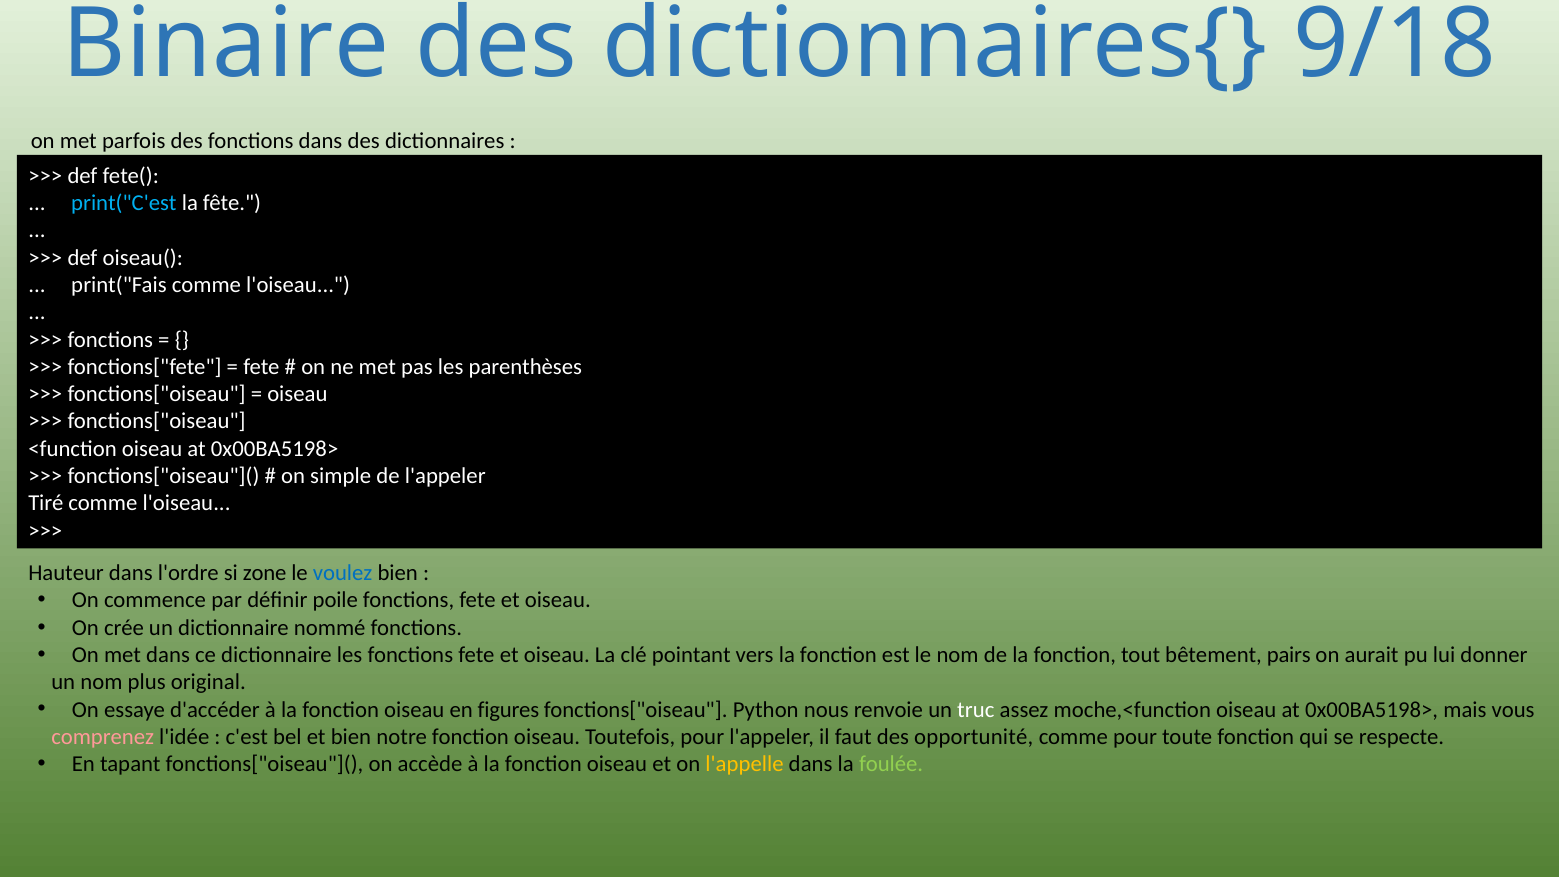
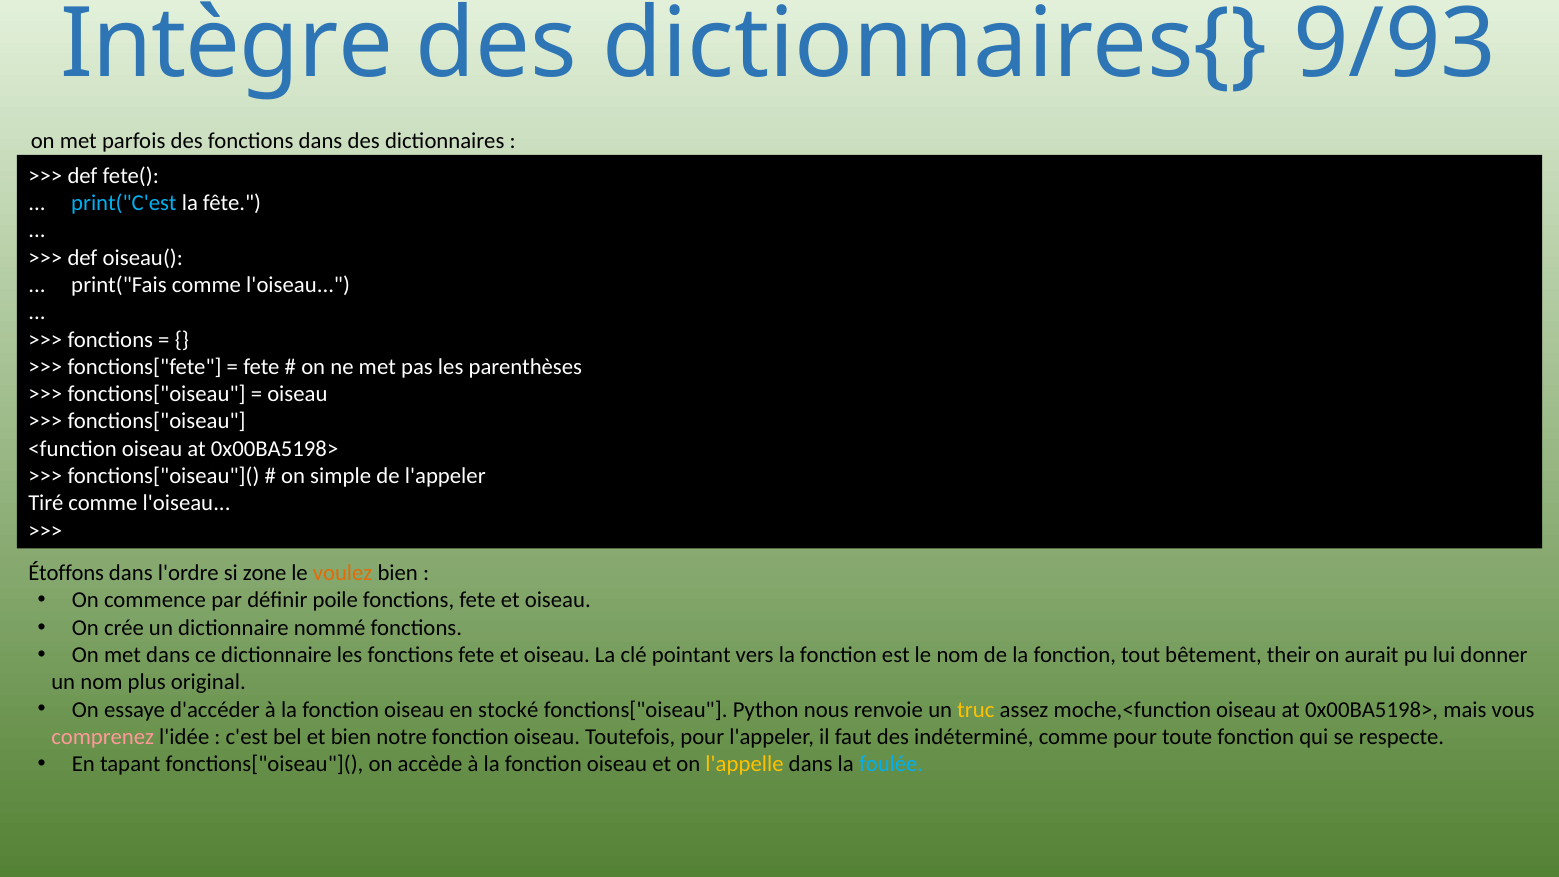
Binaire: Binaire -> Intègre (227, 45)
9/18: 9/18 -> 9/93 (1395, 45)
Hauteur: Hauteur -> Étoffons (66, 573)
voulez colour: blue -> orange (343, 573)
pairs: pairs -> their (1289, 655)
figures: figures -> stocké (508, 710)
truc colour: white -> yellow (976, 710)
opportunité: opportunité -> indéterminé (974, 737)
foulée colour: light green -> light blue (891, 764)
